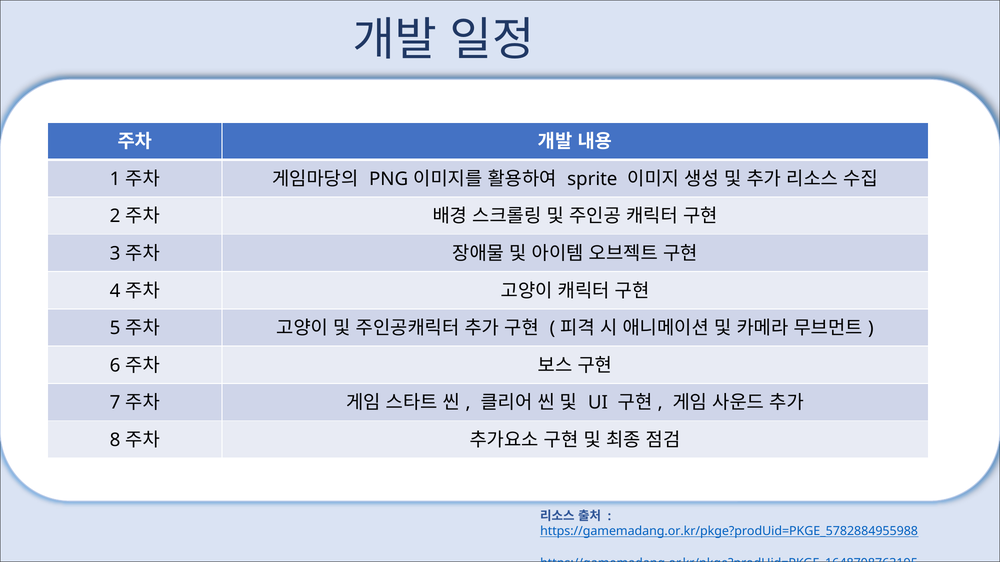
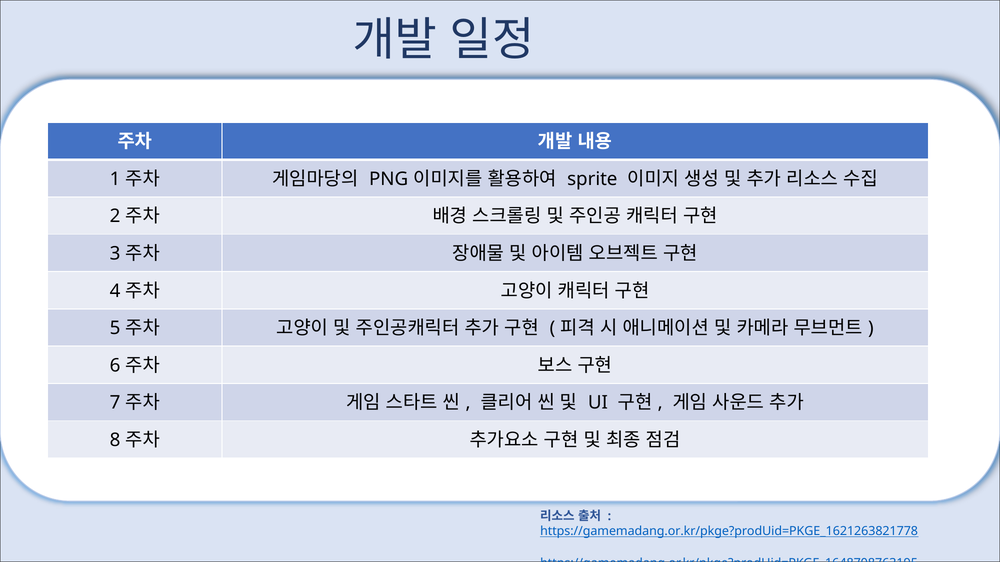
https://gamemadang.or.kr/pkge?prodUid=PKGE_5782884955988: https://gamemadang.or.kr/pkge?prodUid=PKGE_5782884955988 -> https://gamemadang.or.kr/pkge?prodUid=PKGE_1621263821778 (729, 531)
